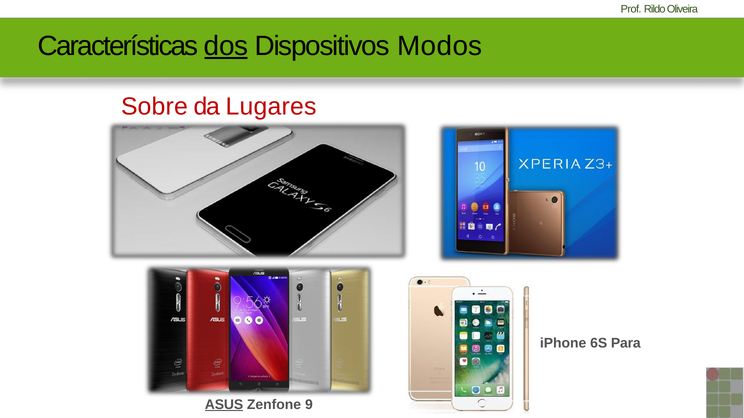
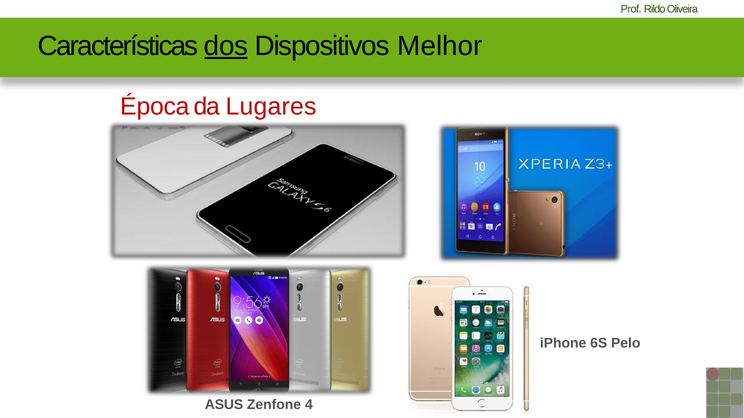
Modos: Modos -> Melhor (440, 46)
Sobre: Sobre -> Época (155, 107)
Para: Para -> Pelo (626, 344)
ASUS underline: present -> none (224, 405)
9: 9 -> 4 (309, 405)
